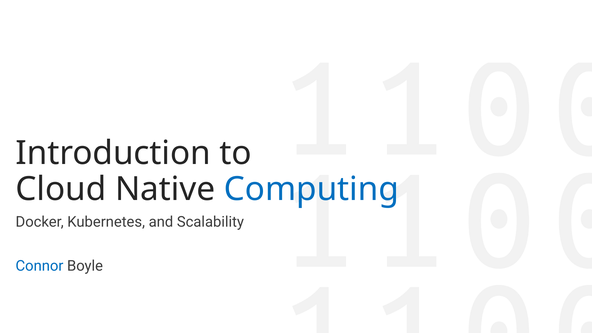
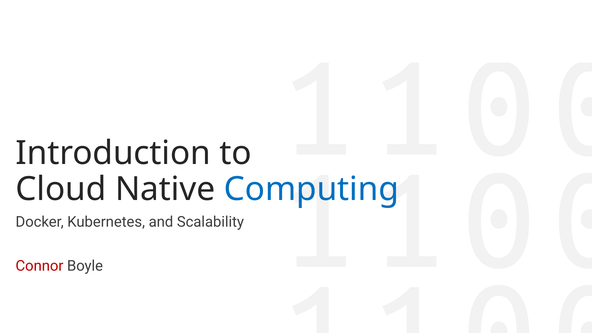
Connor colour: blue -> red (39, 266)
